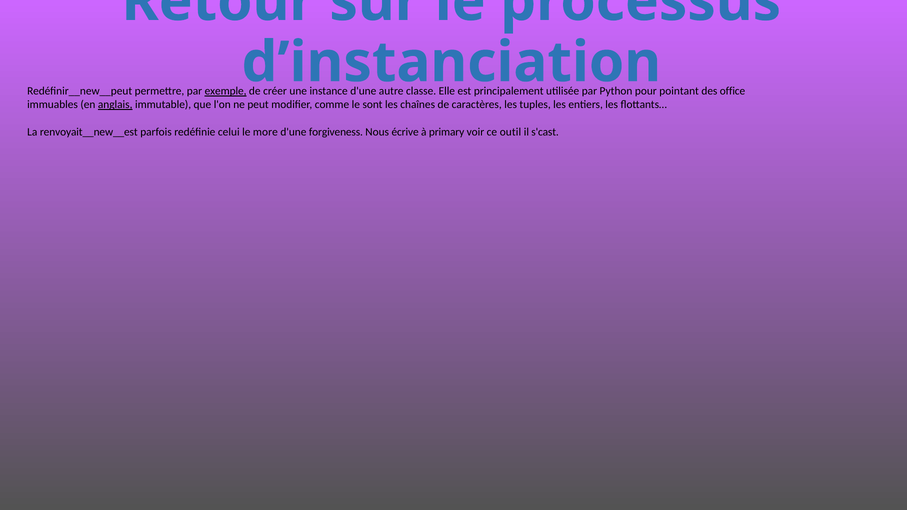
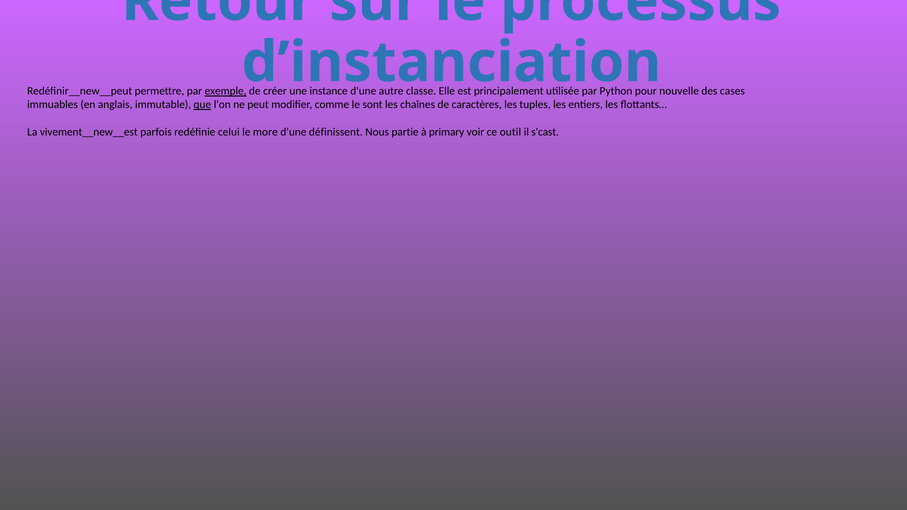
pointant: pointant -> nouvelle (679, 91)
office: office -> cases (732, 91)
anglais underline: present -> none (115, 105)
que underline: none -> present (202, 105)
renvoyait__new__est: renvoyait__new__est -> vivement__new__est (89, 132)
forgiveness: forgiveness -> définissent (336, 132)
écrive: écrive -> partie (405, 132)
